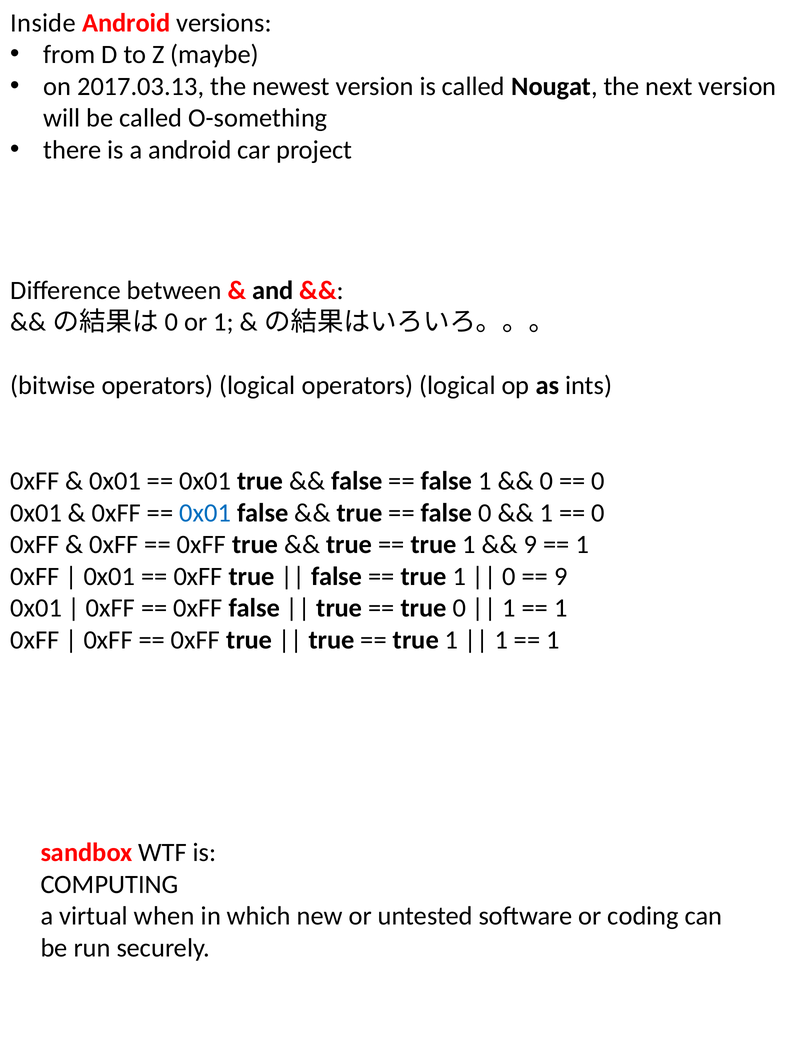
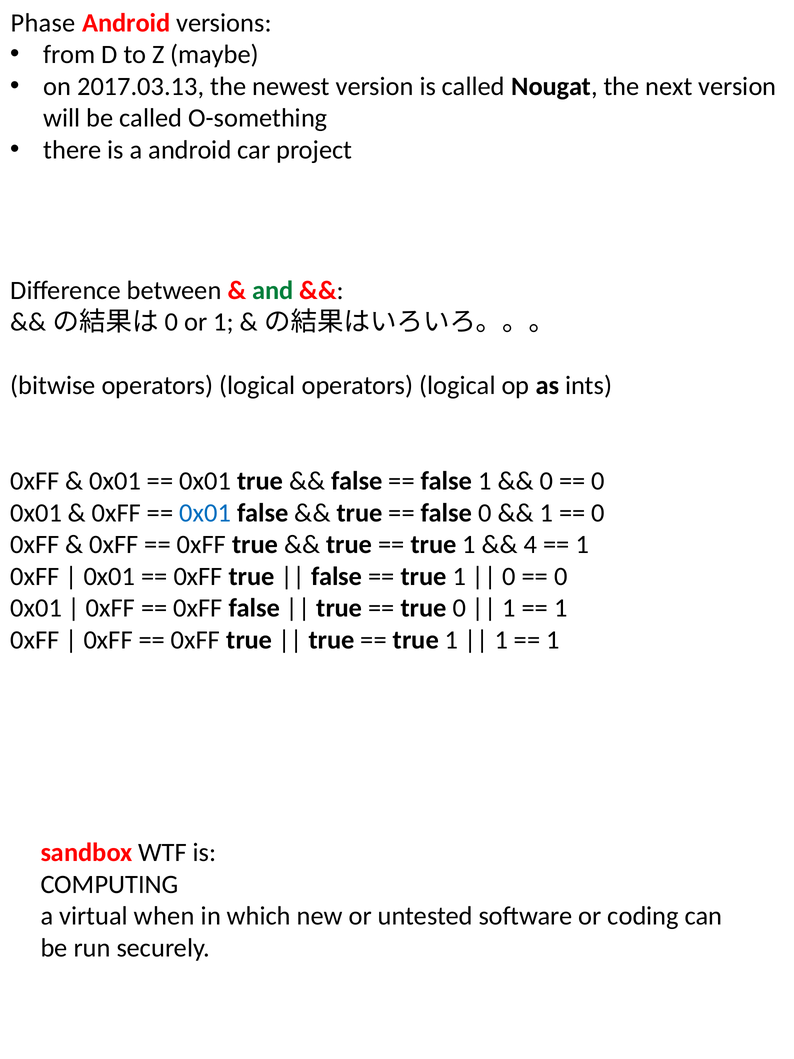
Inside: Inside -> Phase (43, 23)
and colour: black -> green (273, 290)
9: 9 -> 4 (531, 544)
9: 9 -> 0 (561, 576)
